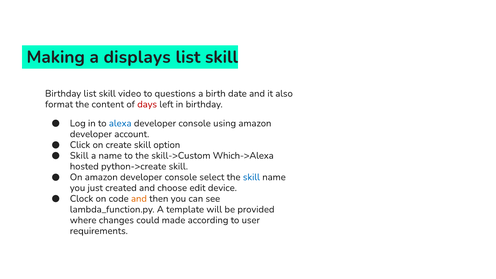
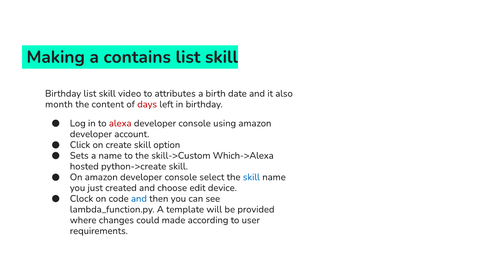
displays: displays -> contains (137, 57)
questions: questions -> attributes (175, 94)
format: format -> month (59, 104)
alexa colour: blue -> red (120, 123)
Skill: Skill -> Sets (79, 156)
and colour: orange -> blue (139, 199)
